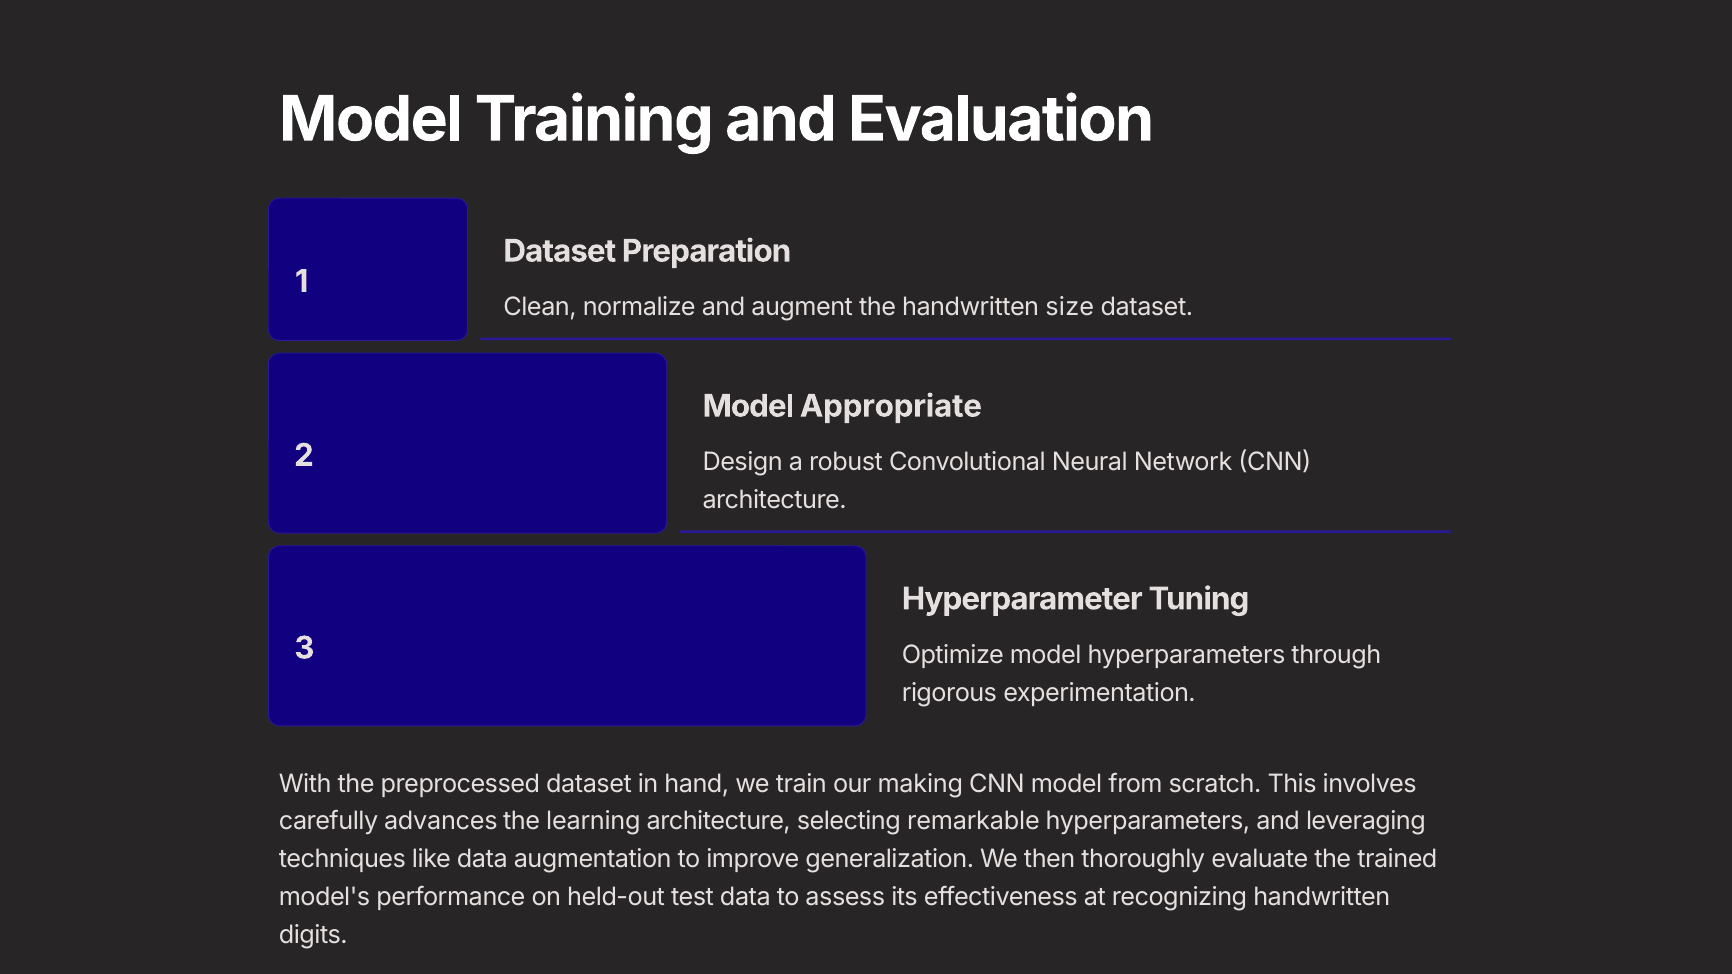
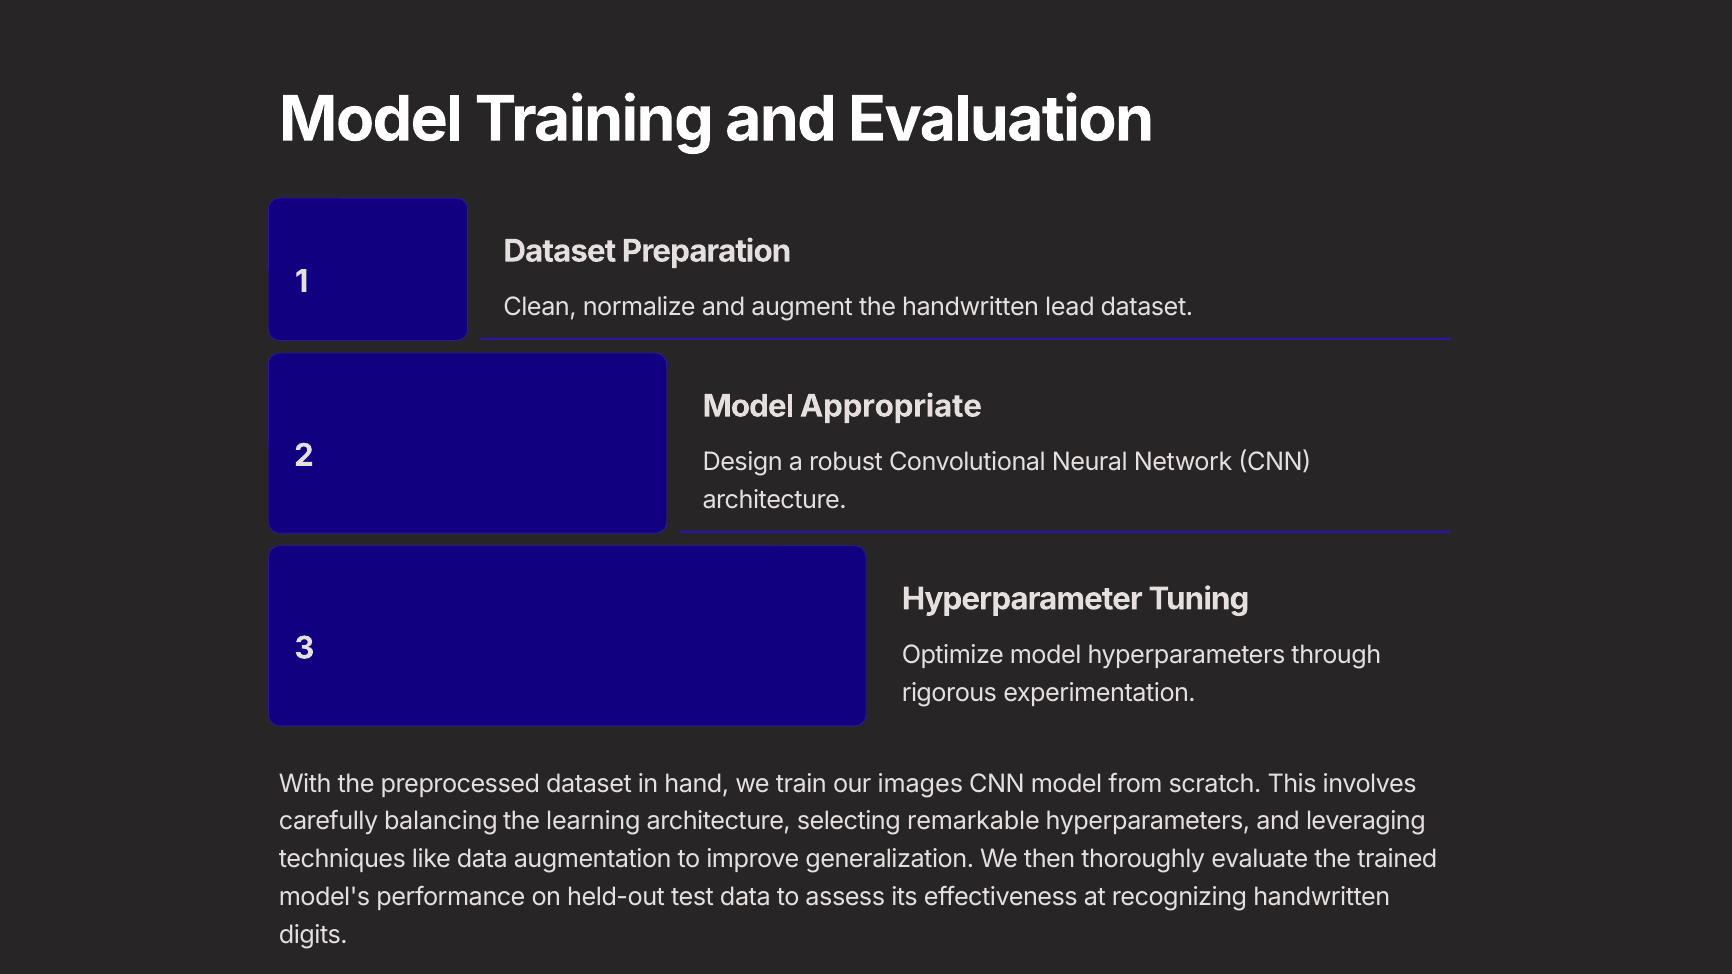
size: size -> lead (1070, 307)
making: making -> images (920, 784)
advances: advances -> balancing (441, 822)
